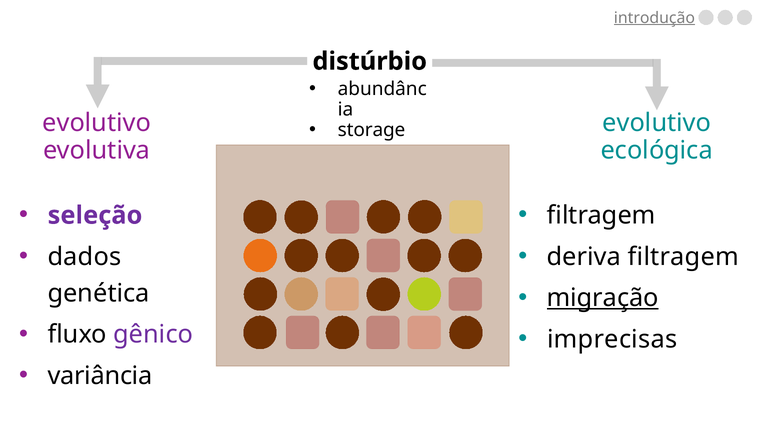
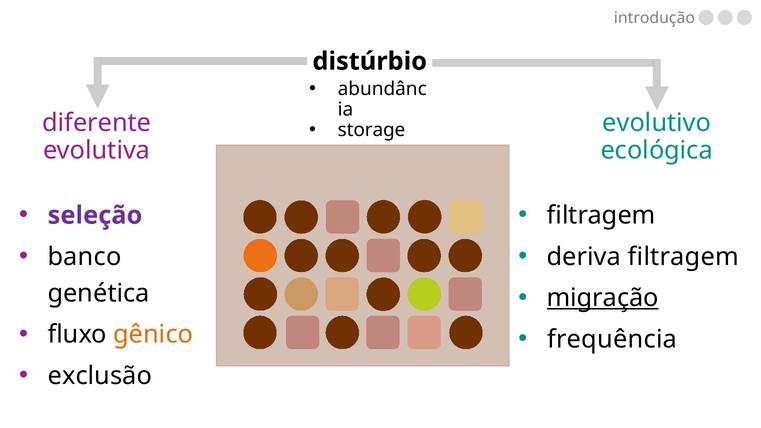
introdução underline: present -> none (654, 18)
evolutivo: evolutivo -> diferente (97, 123)
dados: dados -> banco (85, 257)
gênico colour: purple -> orange (153, 335)
imprecisas: imprecisas -> frequência (612, 339)
variância: variância -> exclusão (100, 376)
